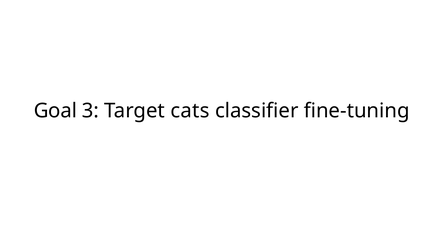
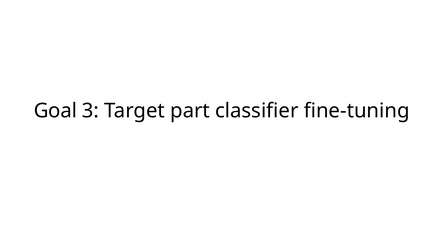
cats: cats -> part (190, 111)
